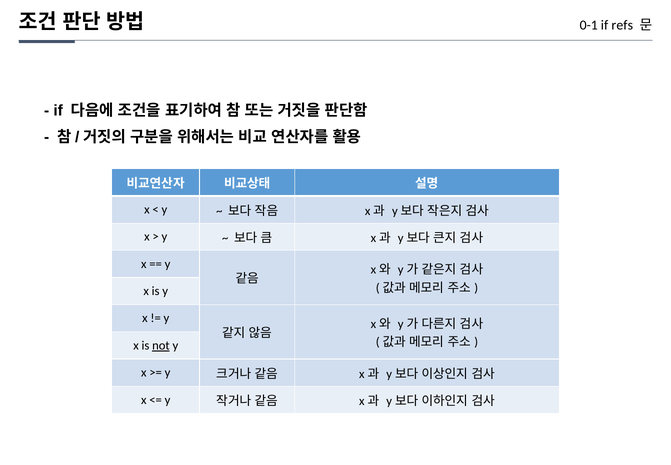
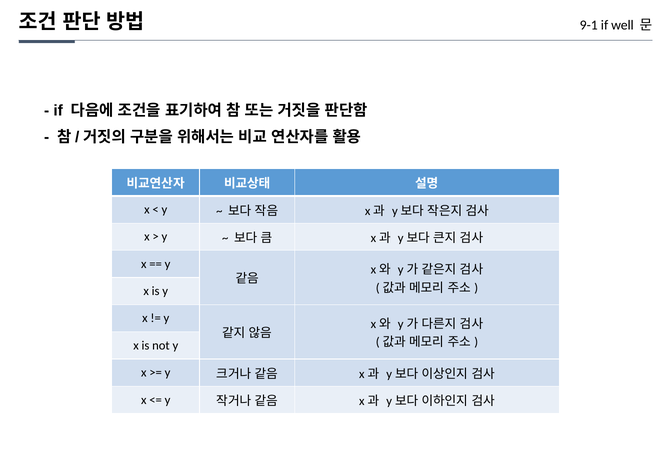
0-1: 0-1 -> 9-1 (589, 25)
refs: refs -> well (622, 25)
not underline: present -> none (161, 345)
